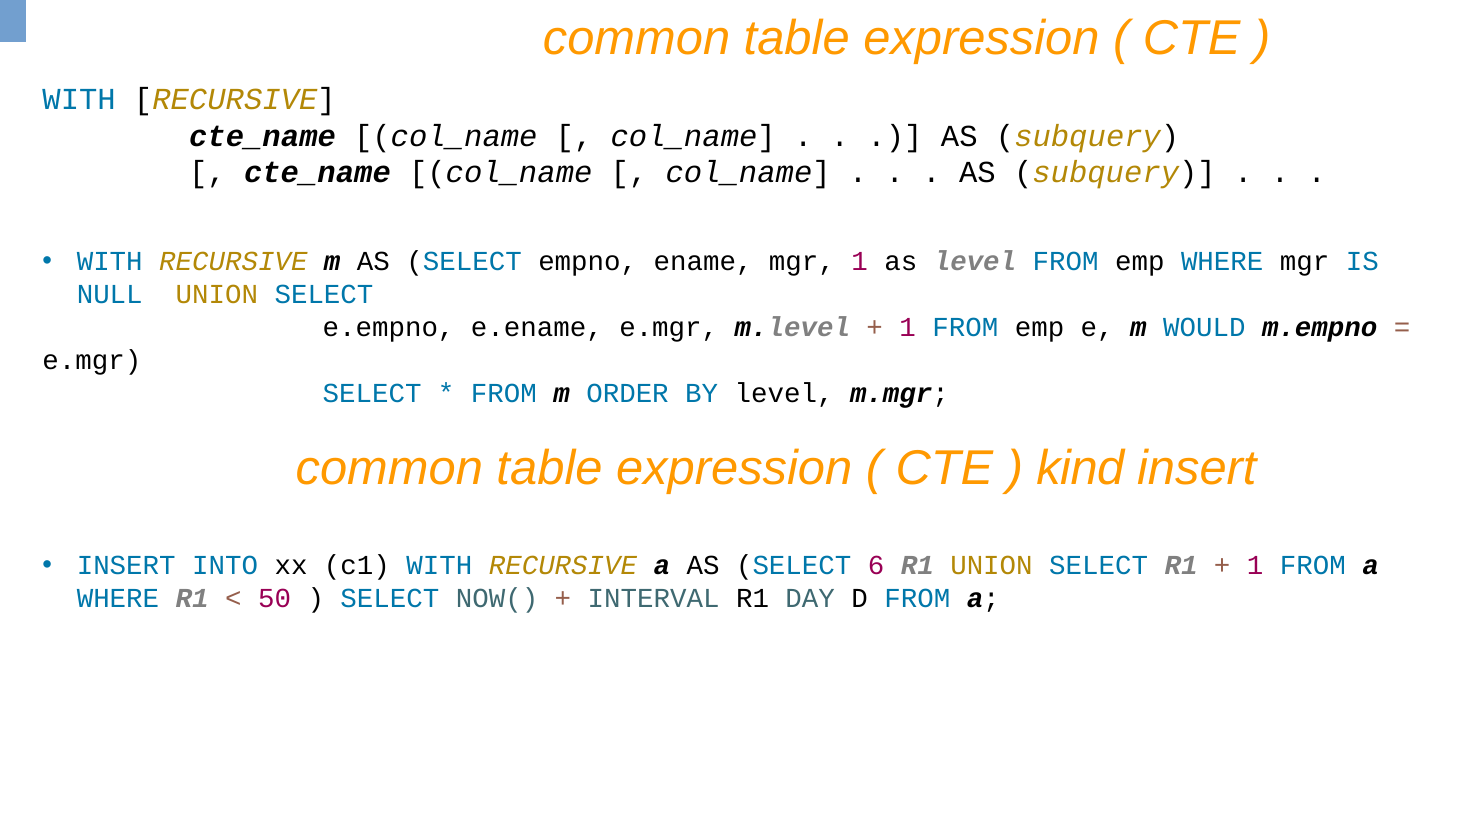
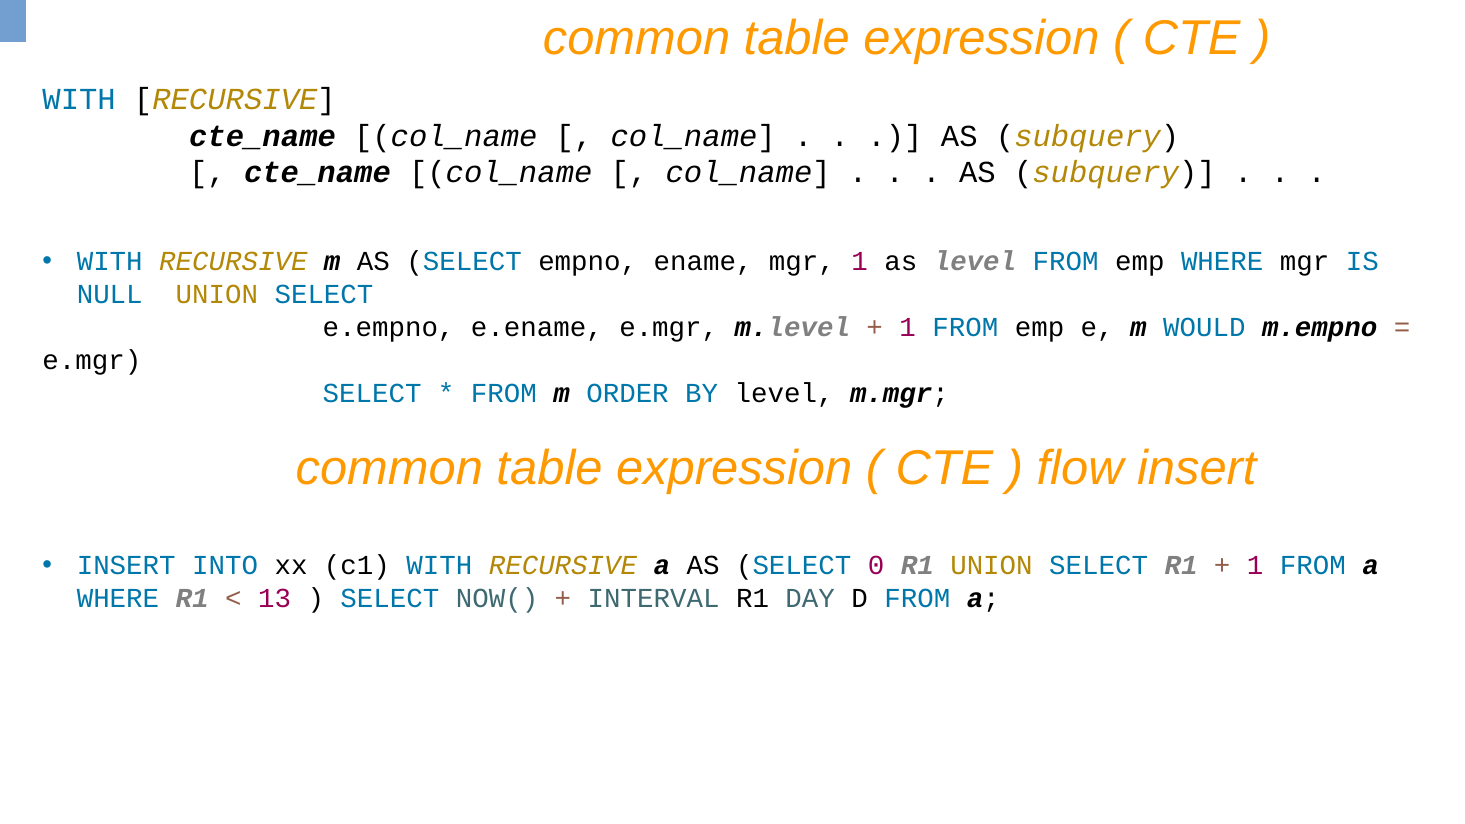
kind: kind -> flow (1080, 469)
6: 6 -> 0 (876, 566)
50: 50 -> 13 (275, 599)
